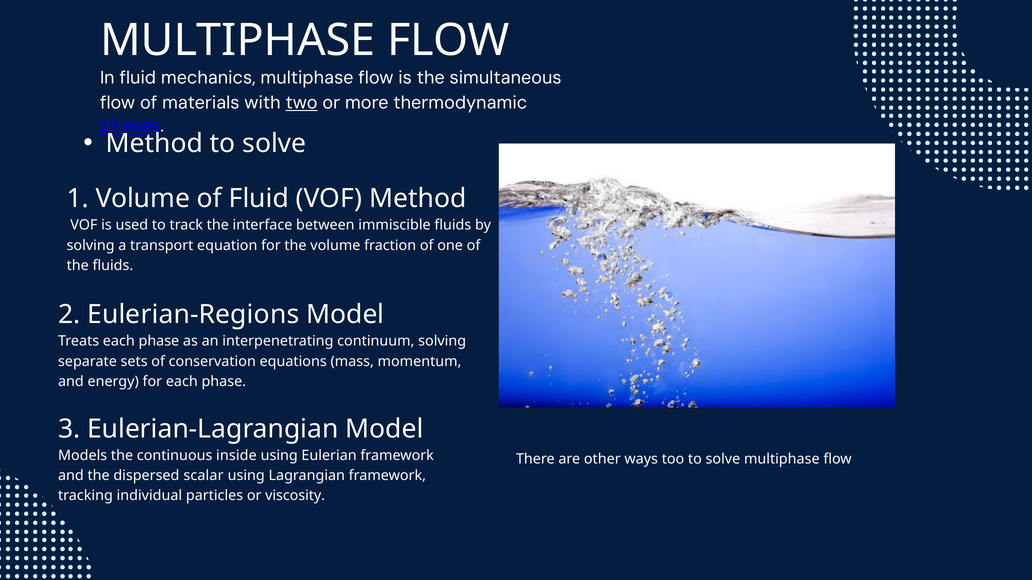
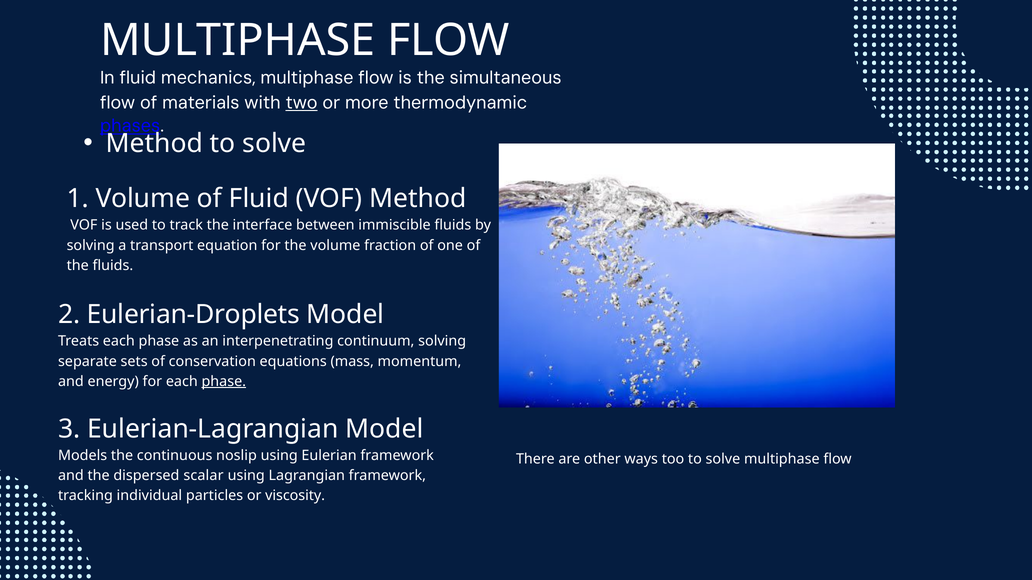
Eulerian-Regions: Eulerian-Regions -> Eulerian-Droplets (193, 315)
phase underline: none -> present (224, 382)
inside: inside -> noslip (236, 456)
